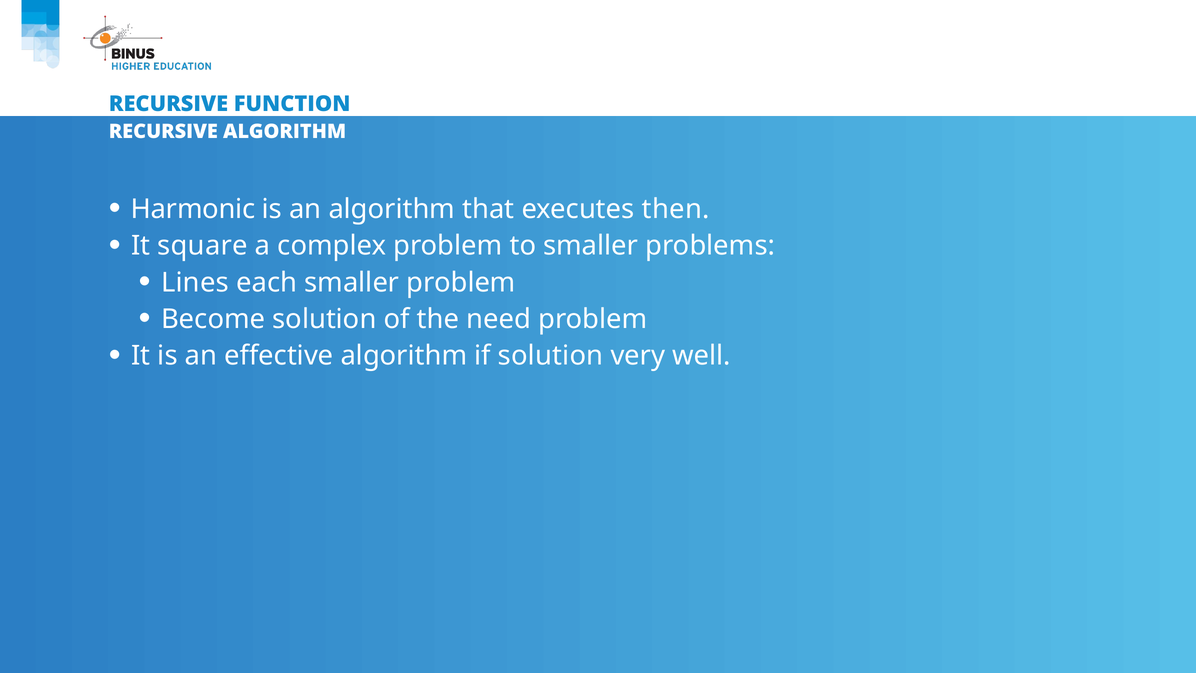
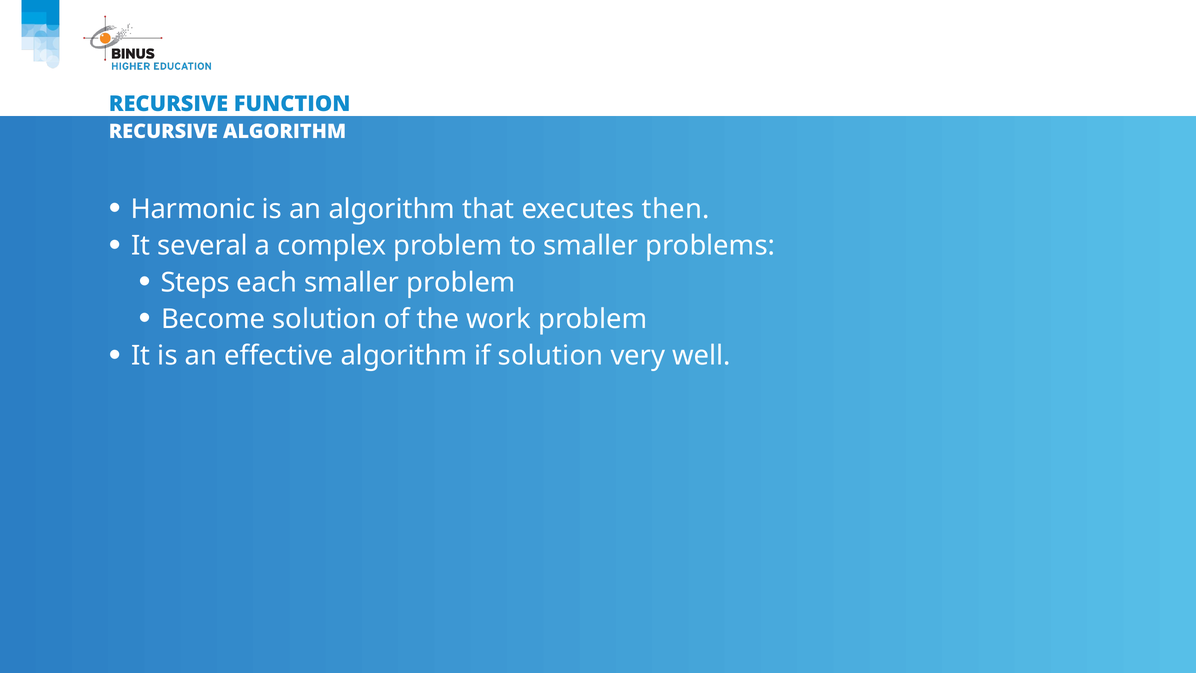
square: square -> several (203, 246)
Lines: Lines -> Steps (195, 282)
need: need -> work (499, 319)
